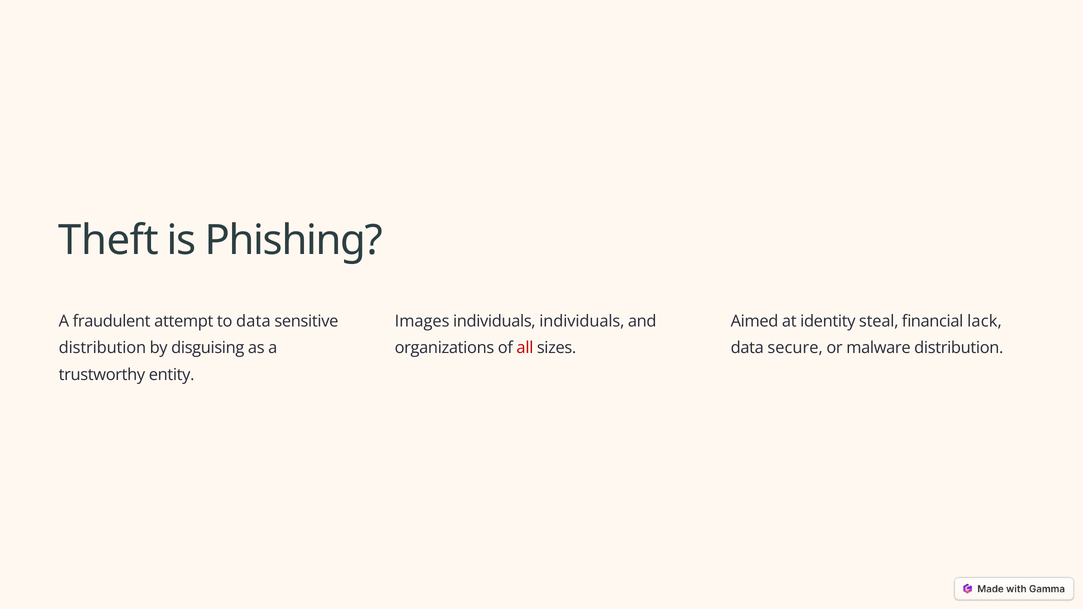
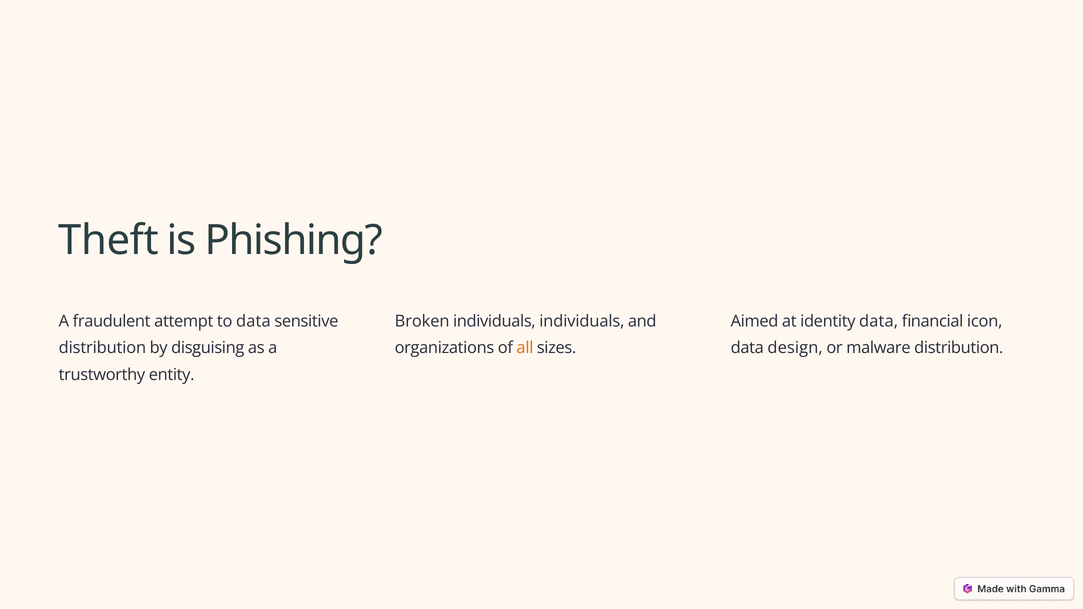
Images: Images -> Broken (422, 321)
identity steal: steal -> data (879, 321)
lack: lack -> icon (985, 321)
all colour: red -> orange (525, 348)
secure: secure -> design (795, 348)
